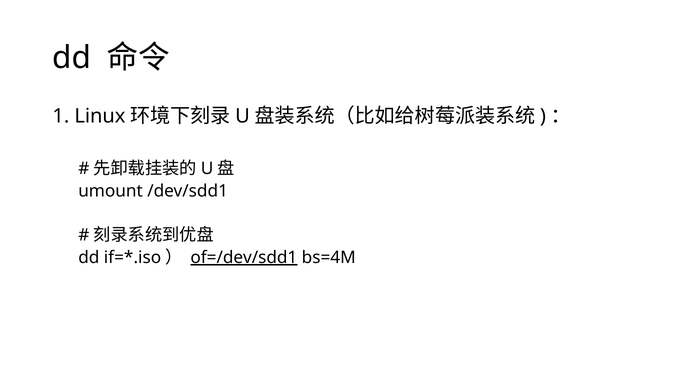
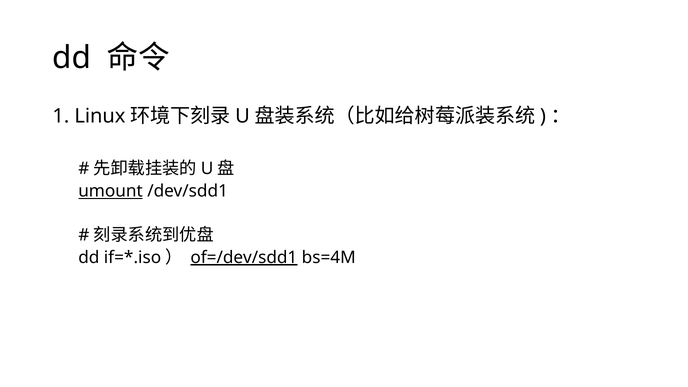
umount underline: none -> present (111, 191)
